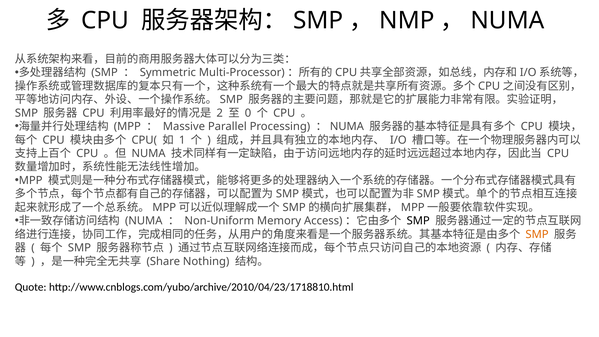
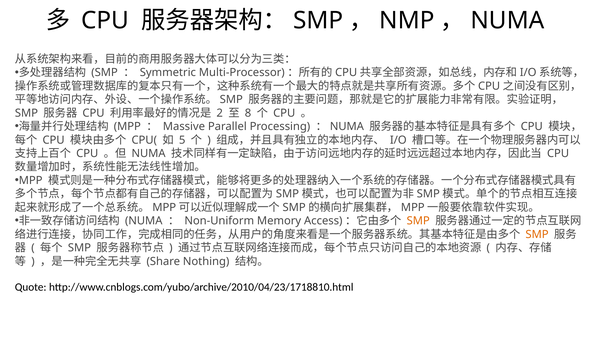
0: 0 -> 8 (248, 113)
1: 1 -> 5 (182, 140)
SMP colour: black -> orange (418, 221)
